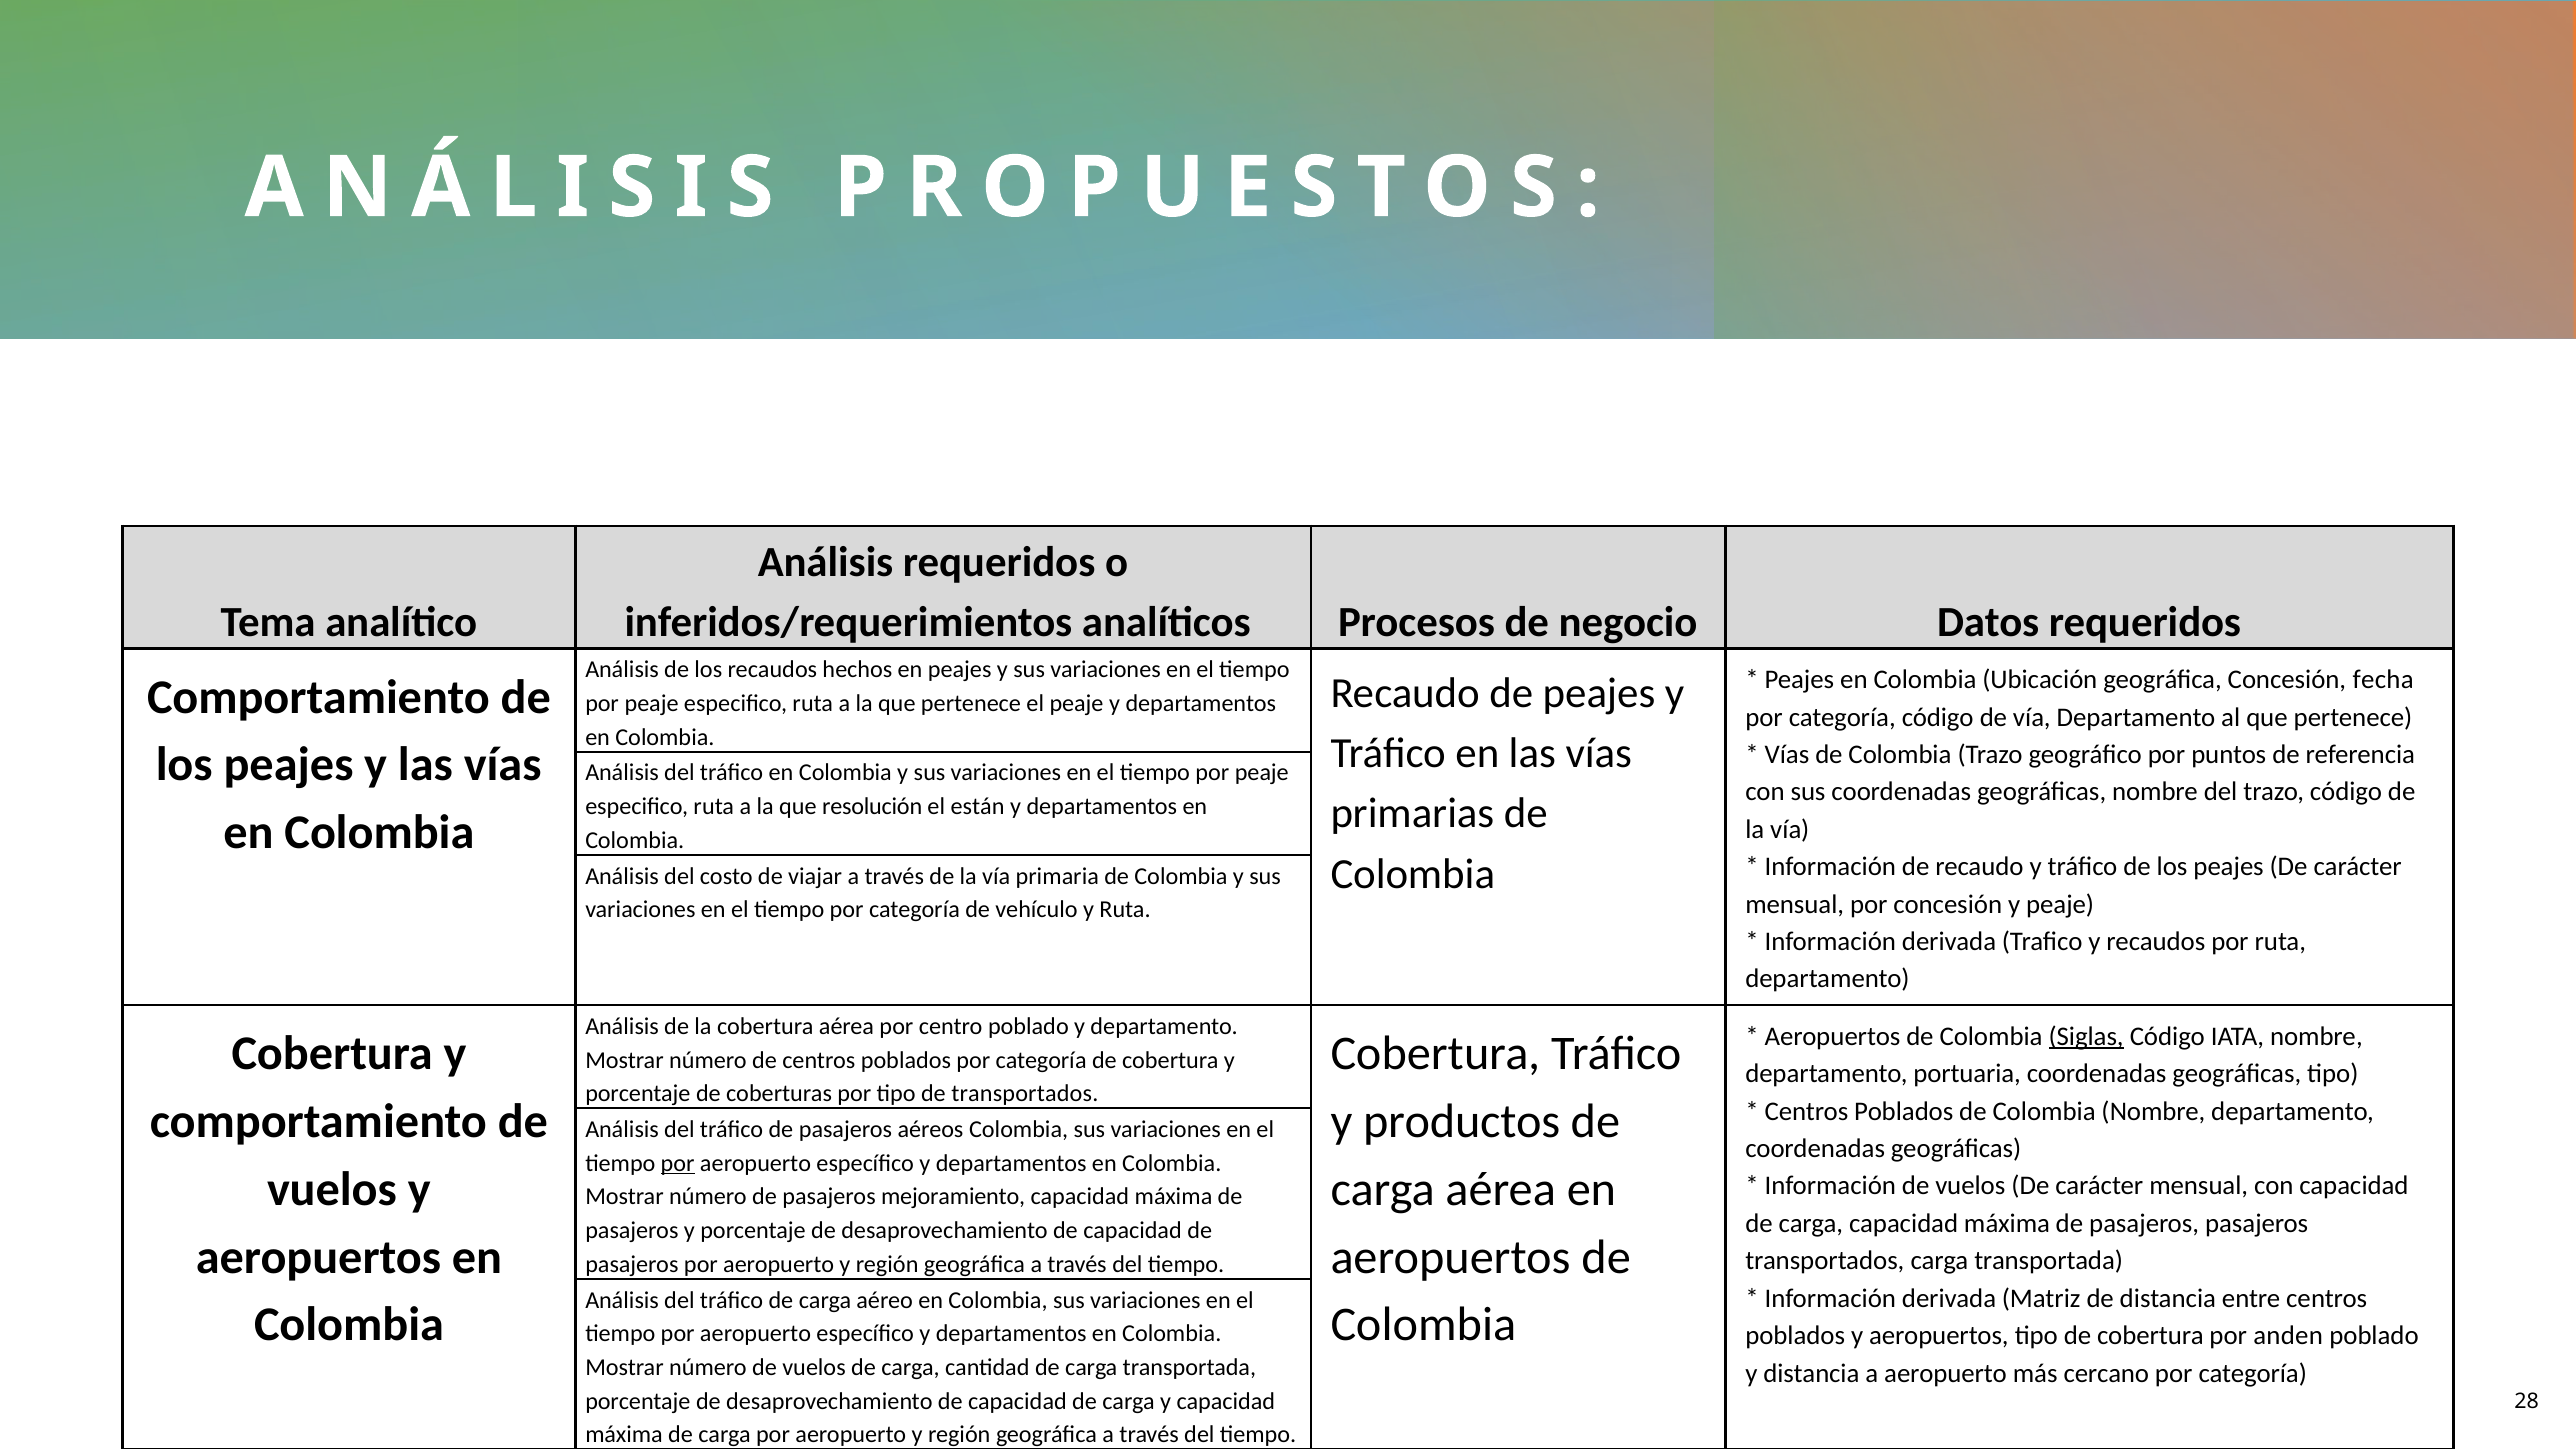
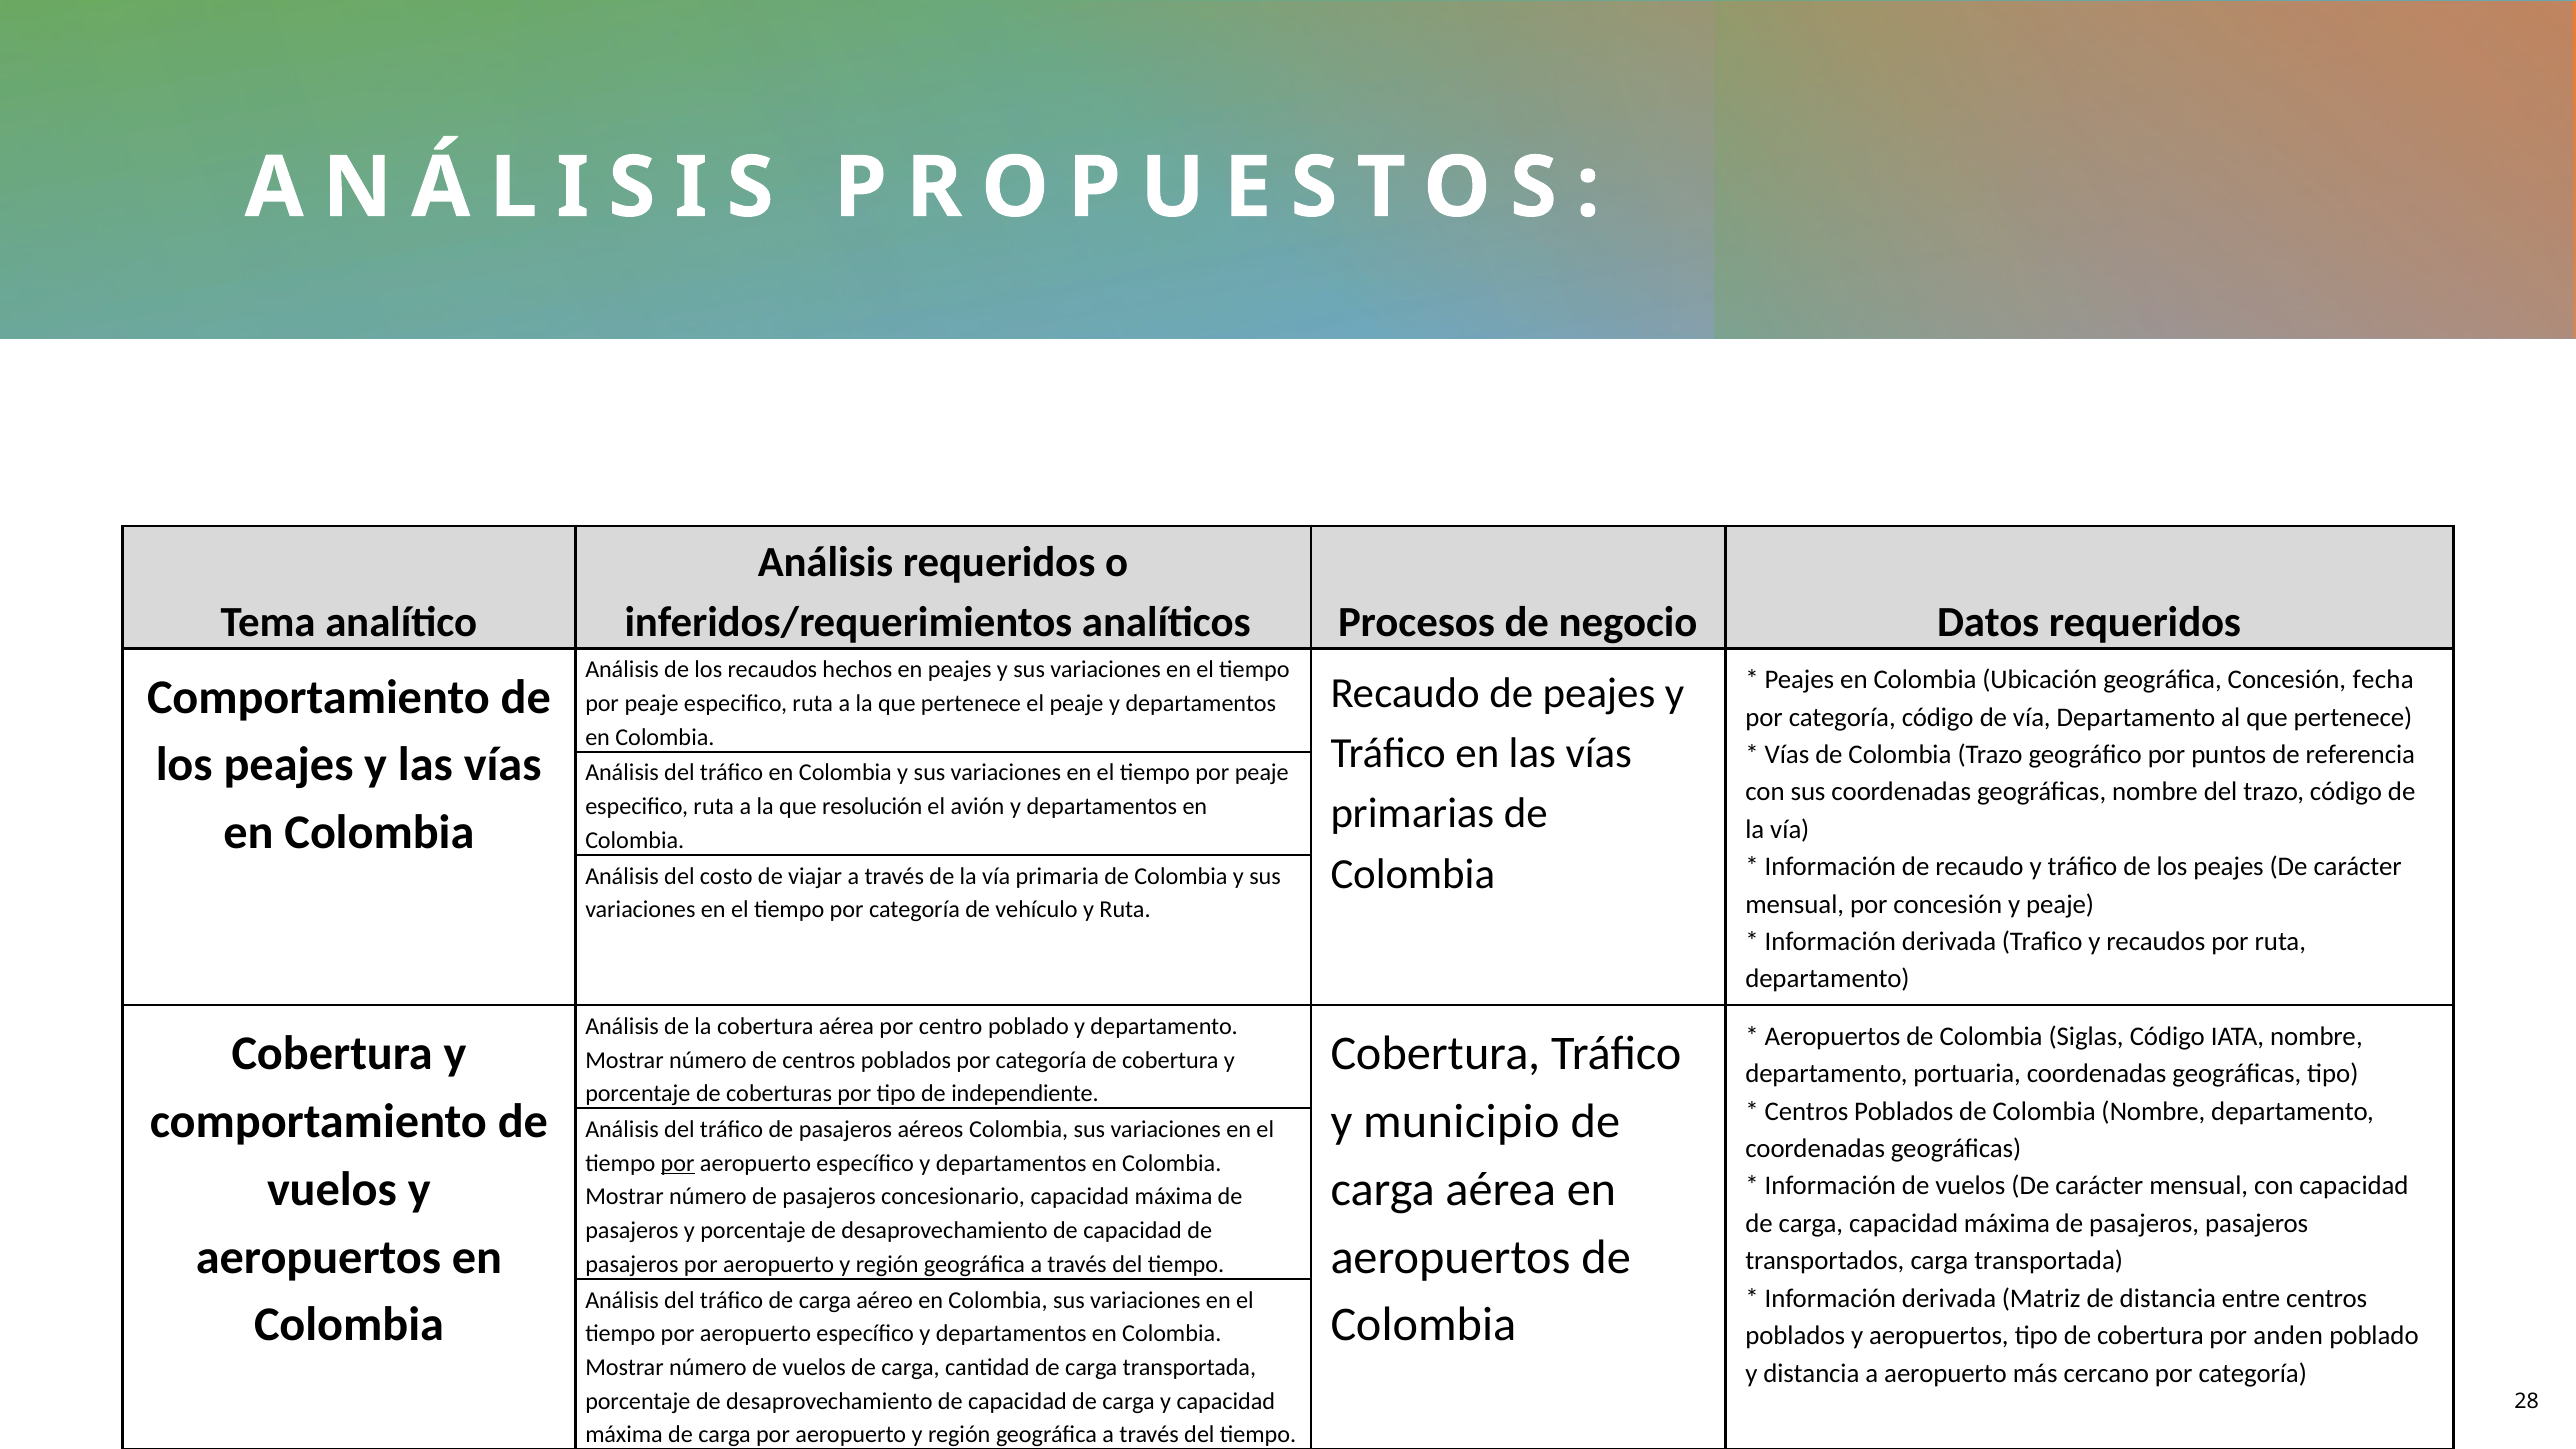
están: están -> avión (977, 807)
Siglas underline: present -> none (2086, 1036)
de transportados: transportados -> independiente (1025, 1094)
productos: productos -> municipio (1461, 1122)
mejoramiento: mejoramiento -> concesionario (953, 1197)
